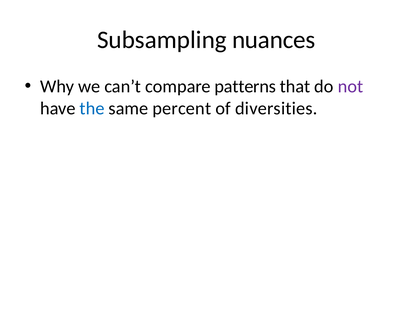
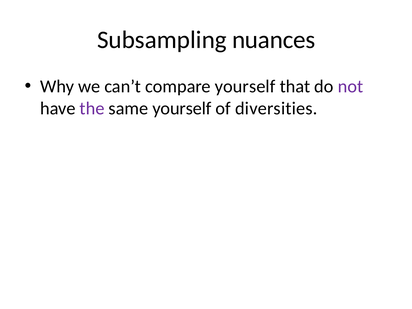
compare patterns: patterns -> yourself (245, 86)
the colour: blue -> purple (92, 108)
same percent: percent -> yourself (182, 108)
